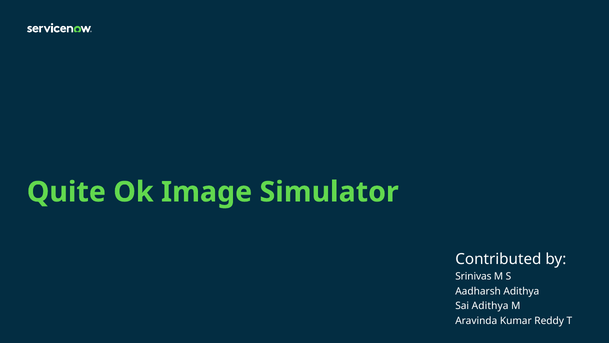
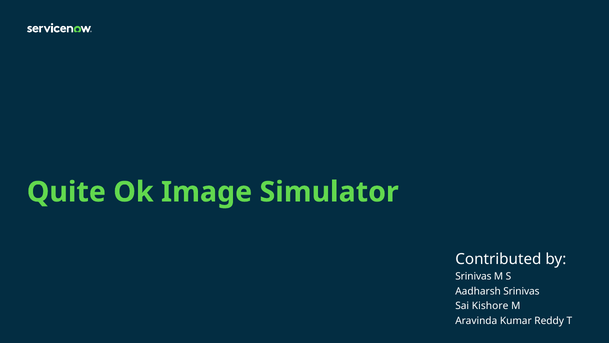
Aadharsh Adithya: Adithya -> Srinivas (521, 291)
Sai Adithya: Adithya -> Kishore (490, 306)
